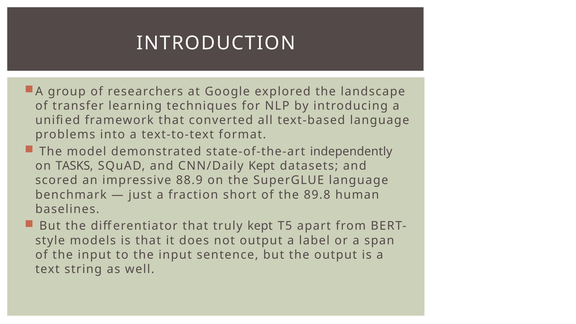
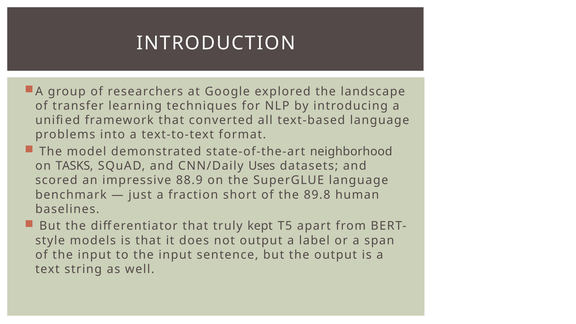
independently: independently -> neighborhood (351, 152)
CNN/Daily Kept: Kept -> Uses (262, 166)
